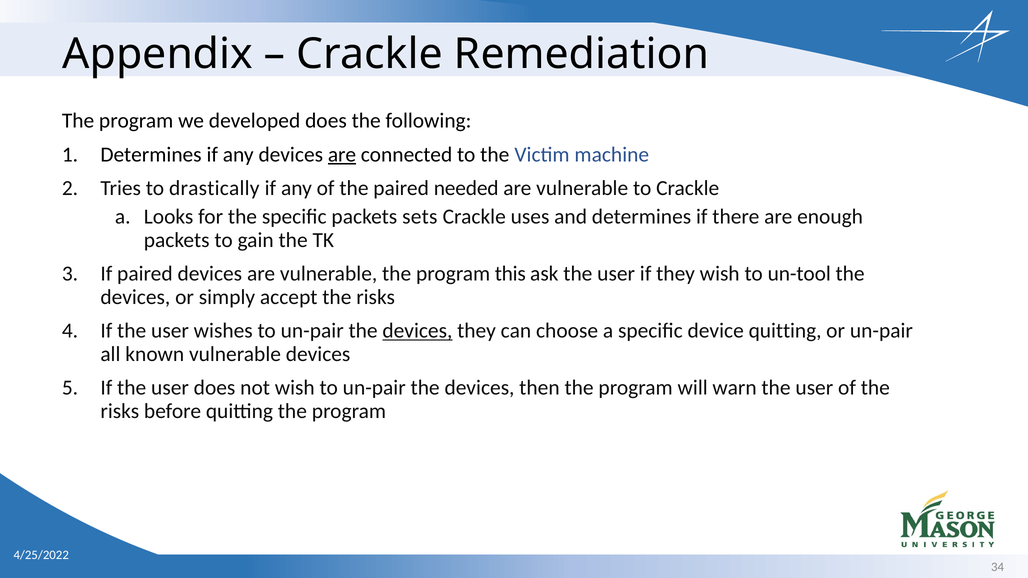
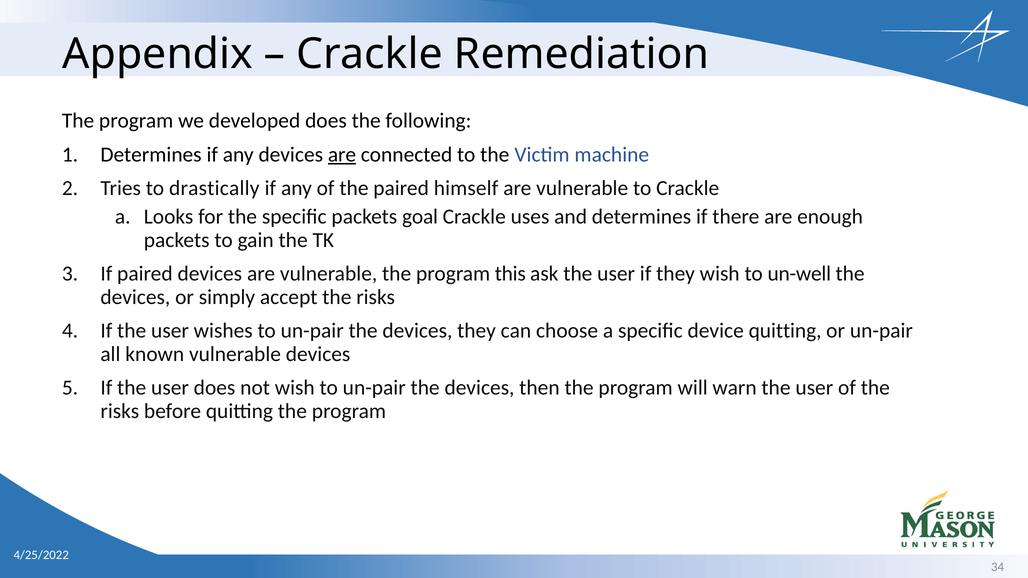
needed: needed -> himself (466, 188)
sets: sets -> goal (420, 217)
un-tool: un-tool -> un-well (799, 274)
devices underline: present -> none (417, 331)
